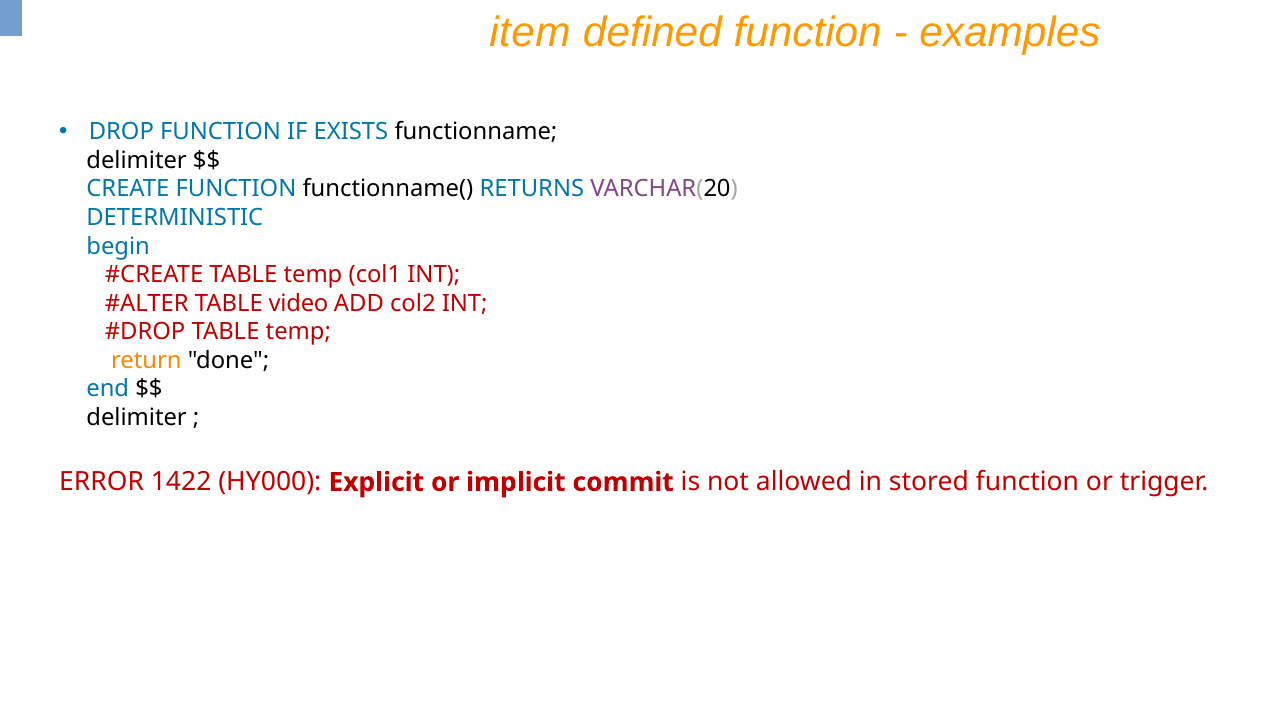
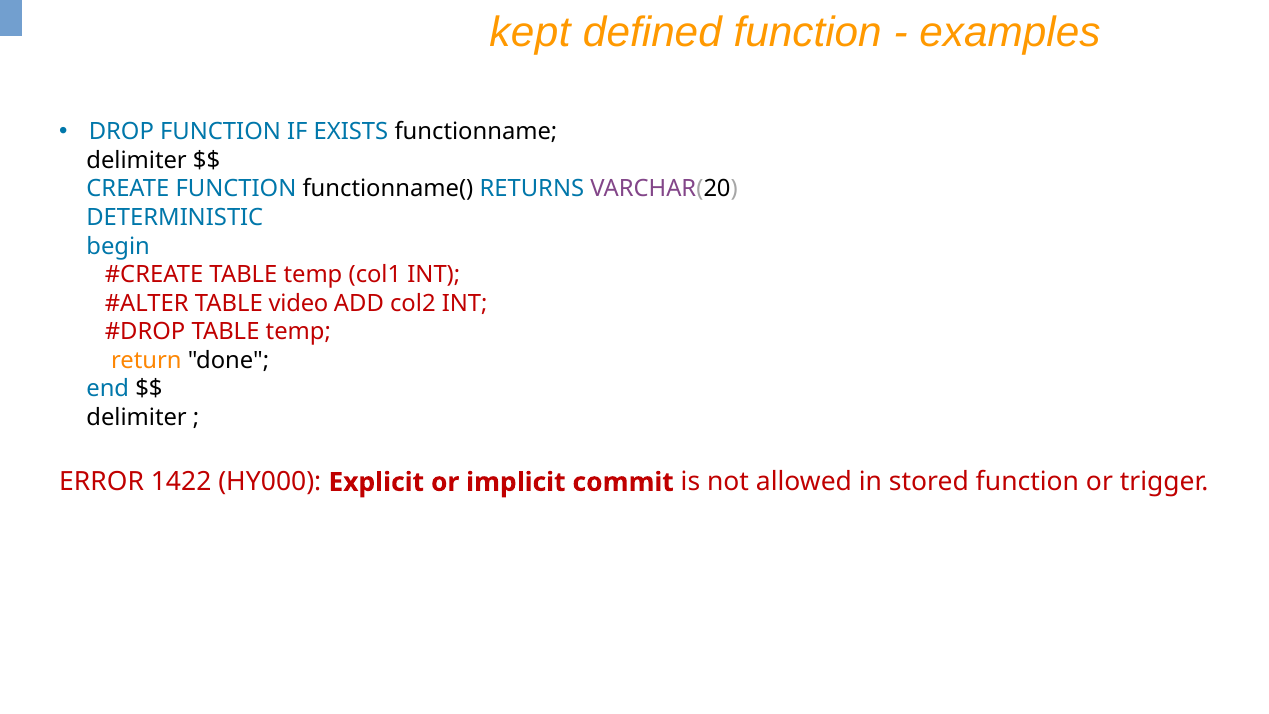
item: item -> kept (530, 33)
